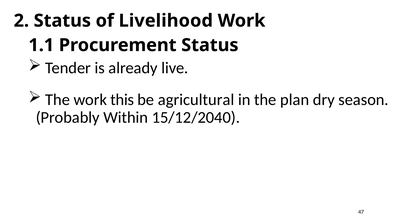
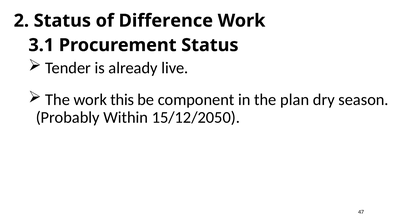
Livelihood: Livelihood -> Difference (166, 21)
1.1: 1.1 -> 3.1 (41, 45)
agricultural: agricultural -> component (196, 99)
15/12/2040: 15/12/2040 -> 15/12/2050 (196, 117)
